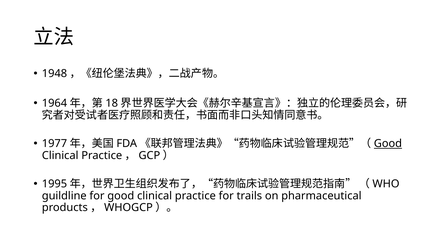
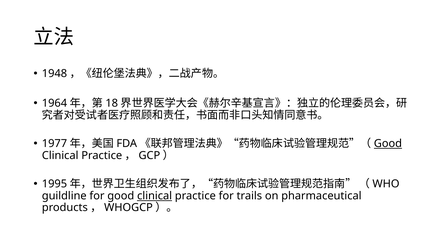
clinical underline: none -> present (155, 196)
